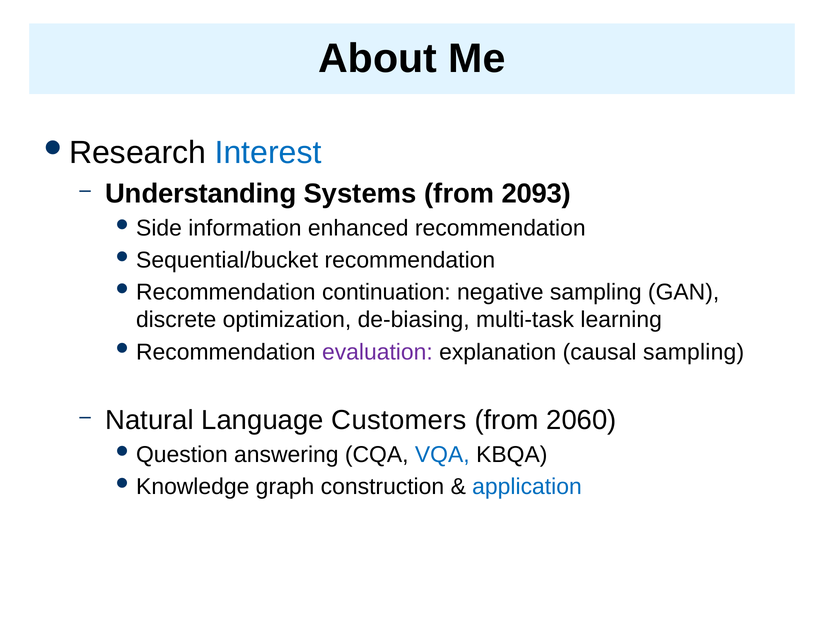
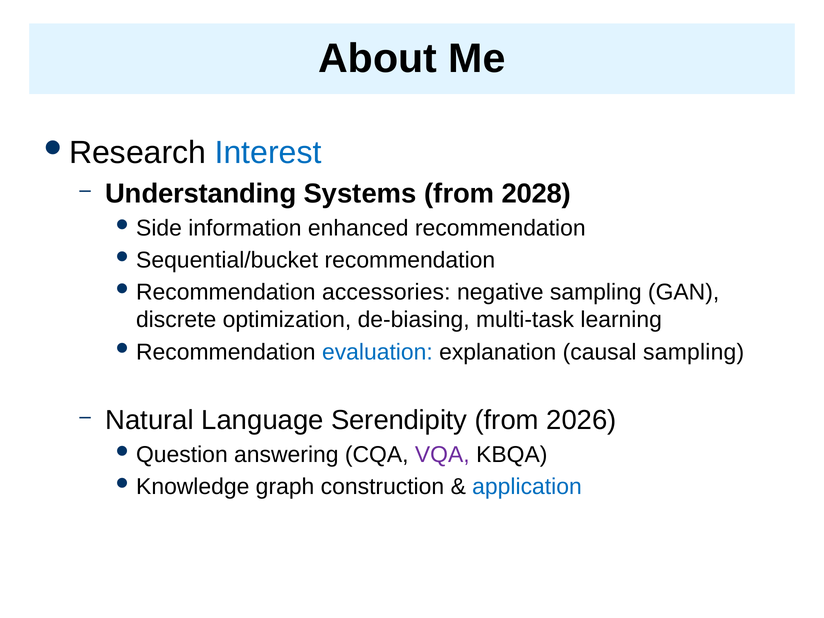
2093: 2093 -> 2028 (536, 194)
continuation: continuation -> accessories (386, 292)
evaluation colour: purple -> blue (377, 352)
Customers: Customers -> Serendipity (399, 420)
2060: 2060 -> 2026 (581, 420)
VQA colour: blue -> purple (442, 455)
